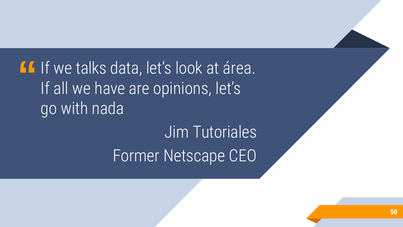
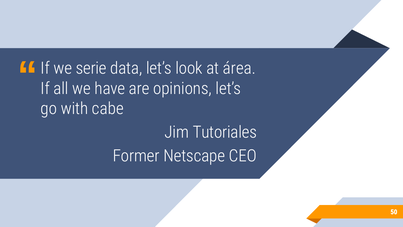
talks: talks -> serie (91, 68)
nada: nada -> cabe (108, 109)
